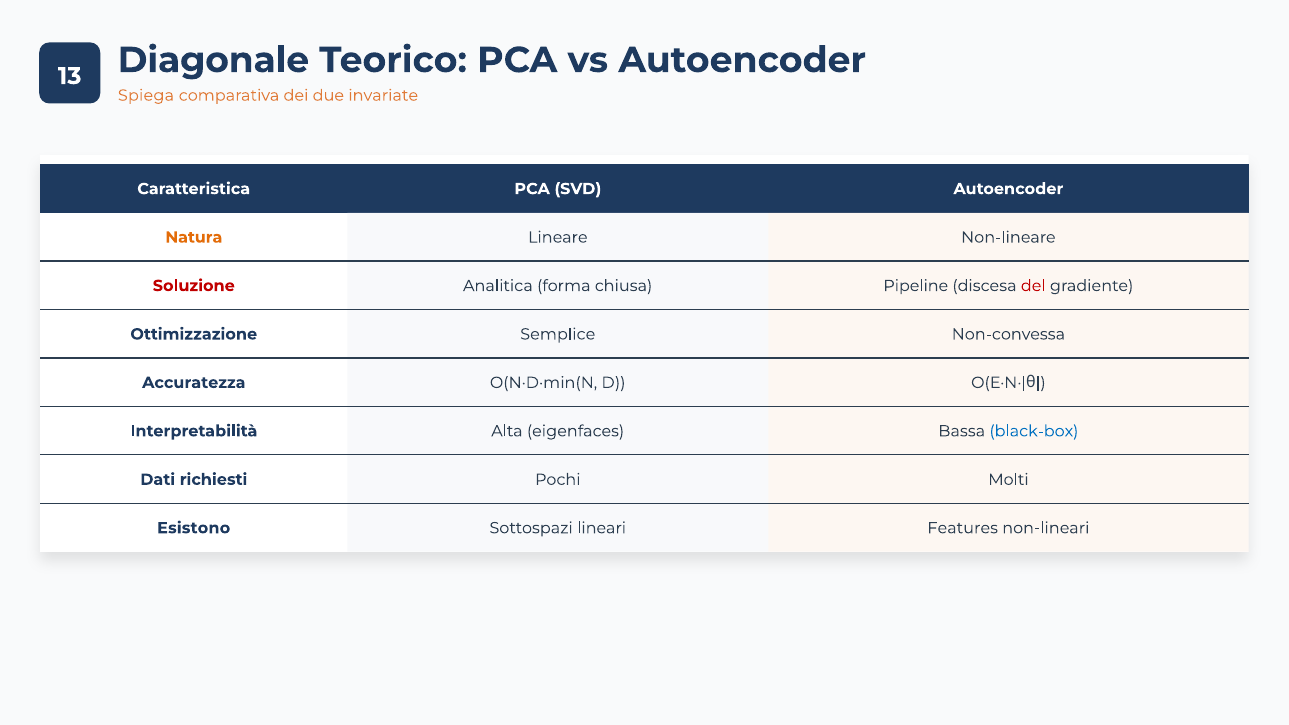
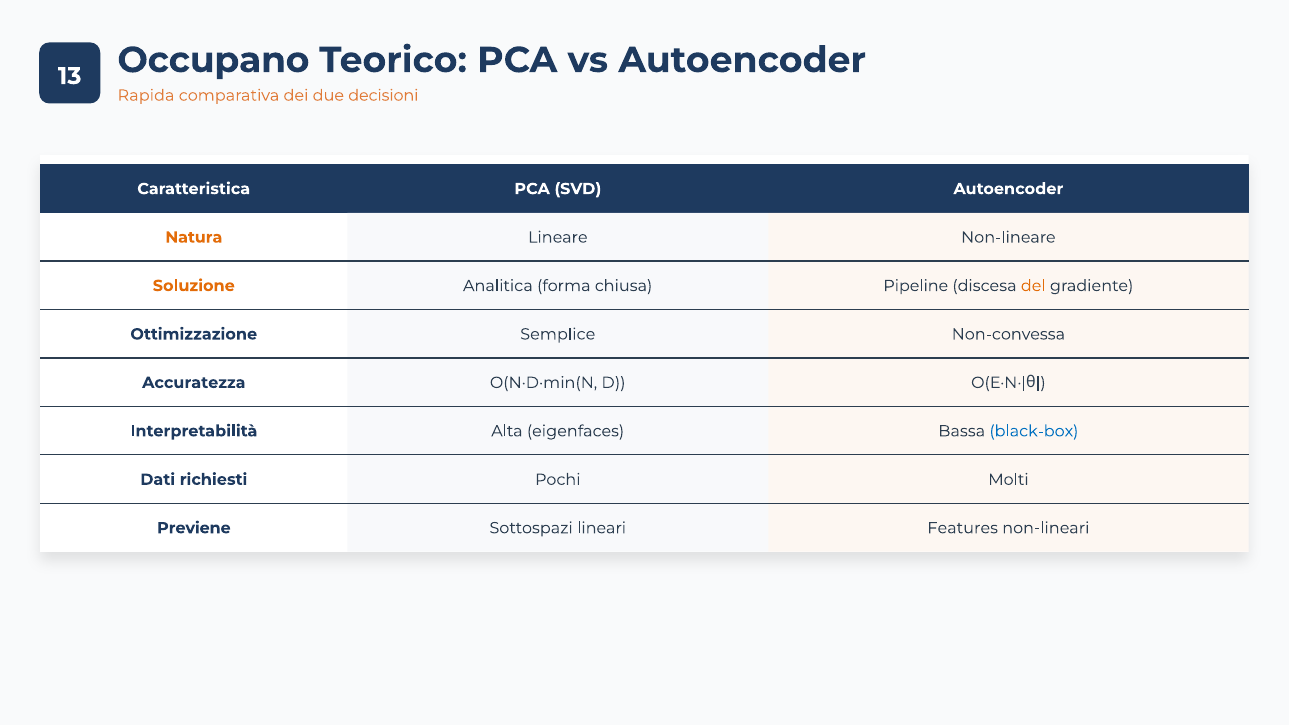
Diagonale: Diagonale -> Occupano (213, 60)
Spiega: Spiega -> Rapida (146, 95)
invariate: invariate -> decisioni (383, 95)
Soluzione colour: red -> orange (194, 286)
del colour: red -> orange (1033, 286)
Esistono: Esistono -> Previene (194, 528)
